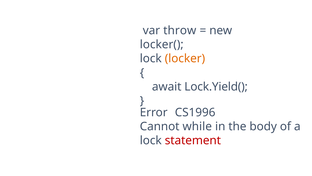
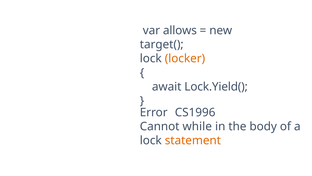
throw: throw -> allows (180, 30)
locker(: locker( -> target( (162, 44)
statement colour: red -> orange (193, 140)
